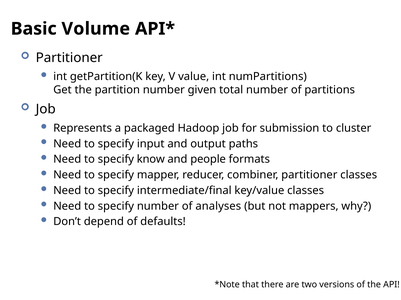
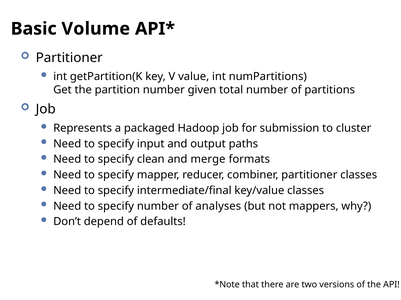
know: know -> clean (151, 160)
people: people -> merge (208, 160)
